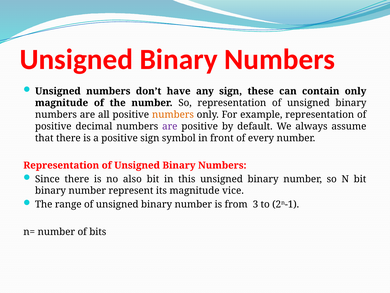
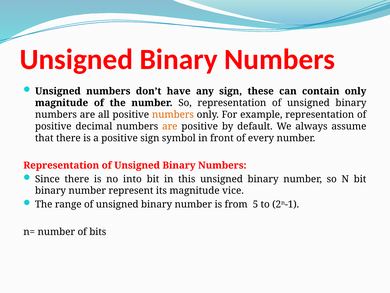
are colour: purple -> orange (170, 126)
also: also -> into (132, 179)
3: 3 -> 5 (255, 204)
